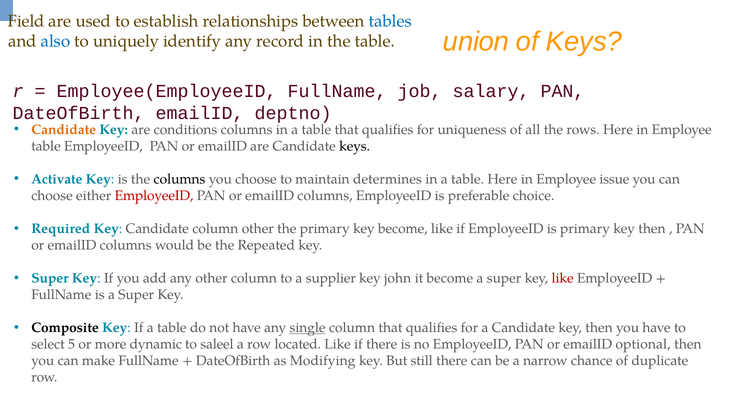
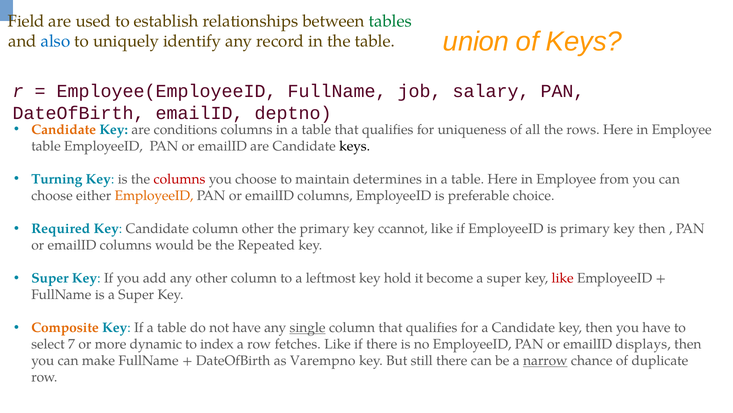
tables colour: blue -> green (390, 21)
Activate: Activate -> Turning (57, 179)
columns colour: black -> red (179, 179)
issue: issue -> from (614, 179)
EmployeeID colour: red -> orange (154, 195)
key become: become -> ccannot (403, 228)
supplier: supplier -> leftmost (331, 278)
john: john -> hold (398, 278)
Composite colour: black -> orange (65, 327)
5: 5 -> 7 (72, 344)
saleel: saleel -> index (217, 344)
located: located -> fetches (298, 344)
optional: optional -> displays (643, 344)
Modifying: Modifying -> Varempno (323, 360)
narrow underline: none -> present (545, 360)
